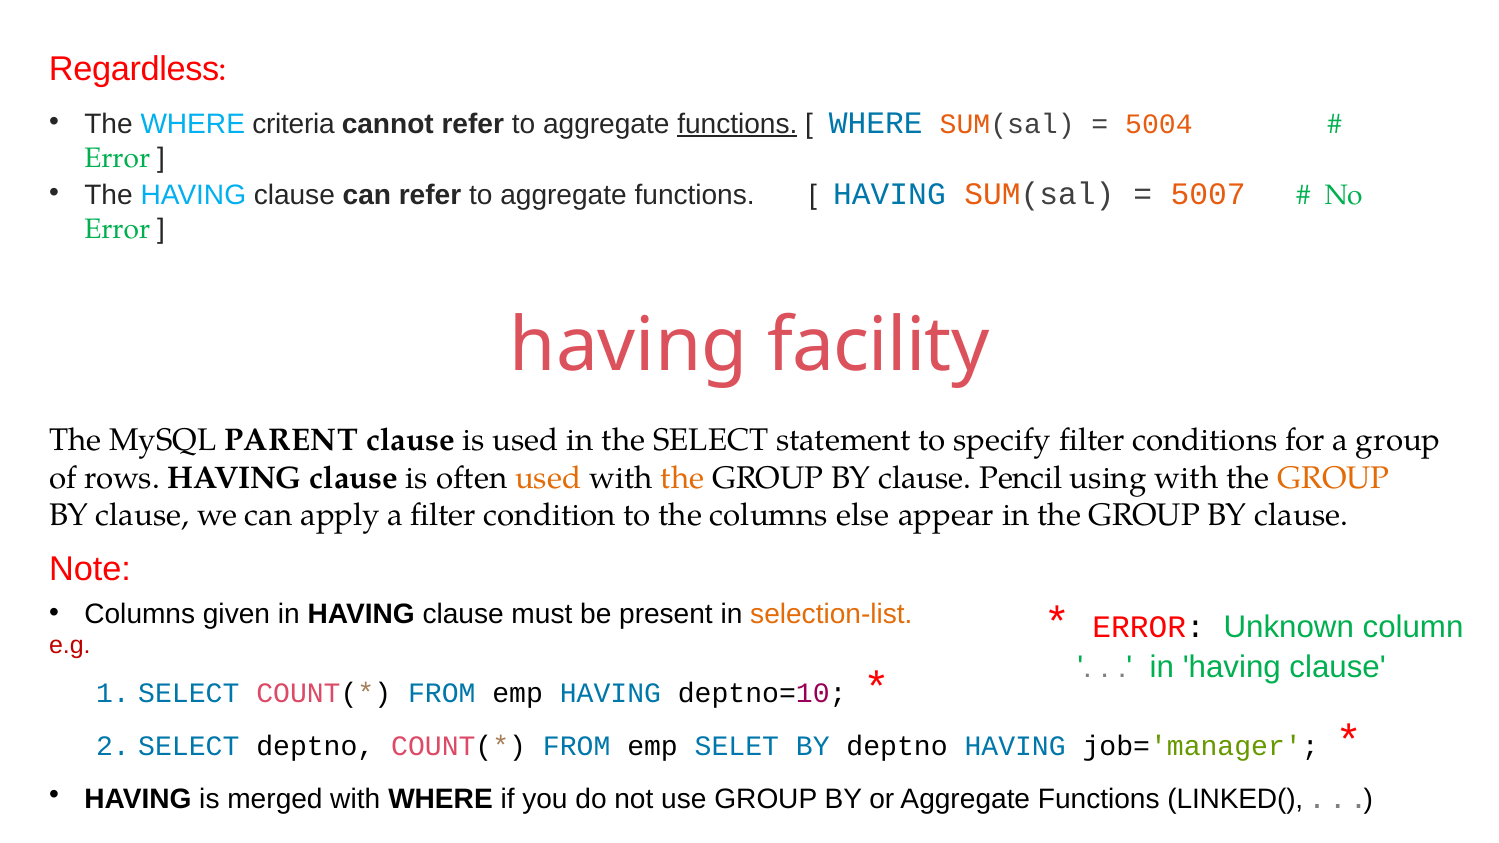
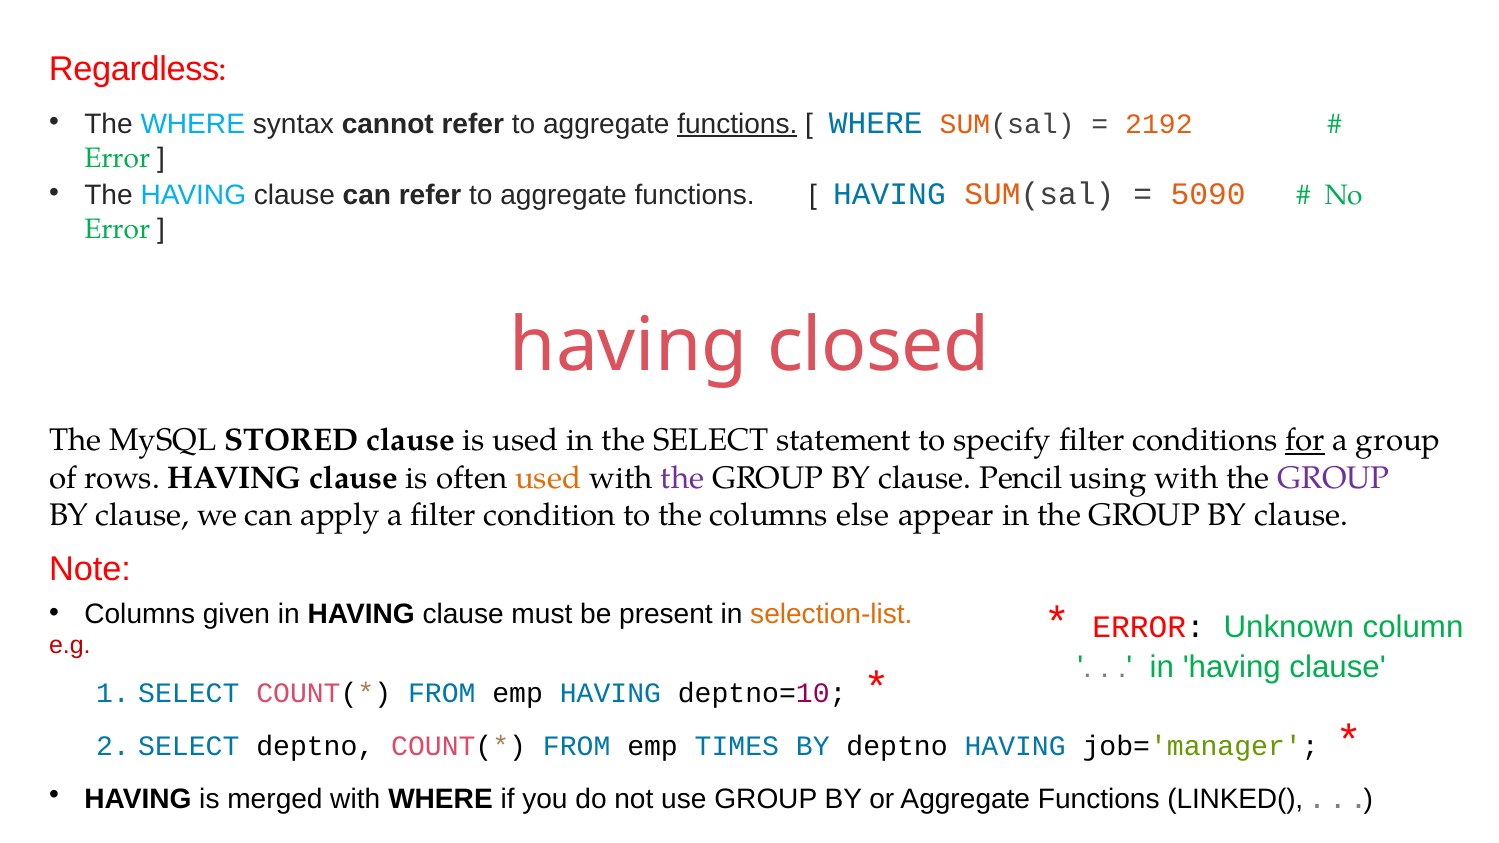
criteria: criteria -> syntax (293, 124)
5004: 5004 -> 2192 (1159, 124)
5007: 5007 -> 5090 (1208, 194)
facility: facility -> closed (878, 346)
PARENT: PARENT -> STORED (291, 441)
for underline: none -> present (1305, 441)
the colour: orange -> purple (683, 478)
GROUP colour: orange -> purple (1334, 478)
SELET: SELET -> TIMES (737, 746)
